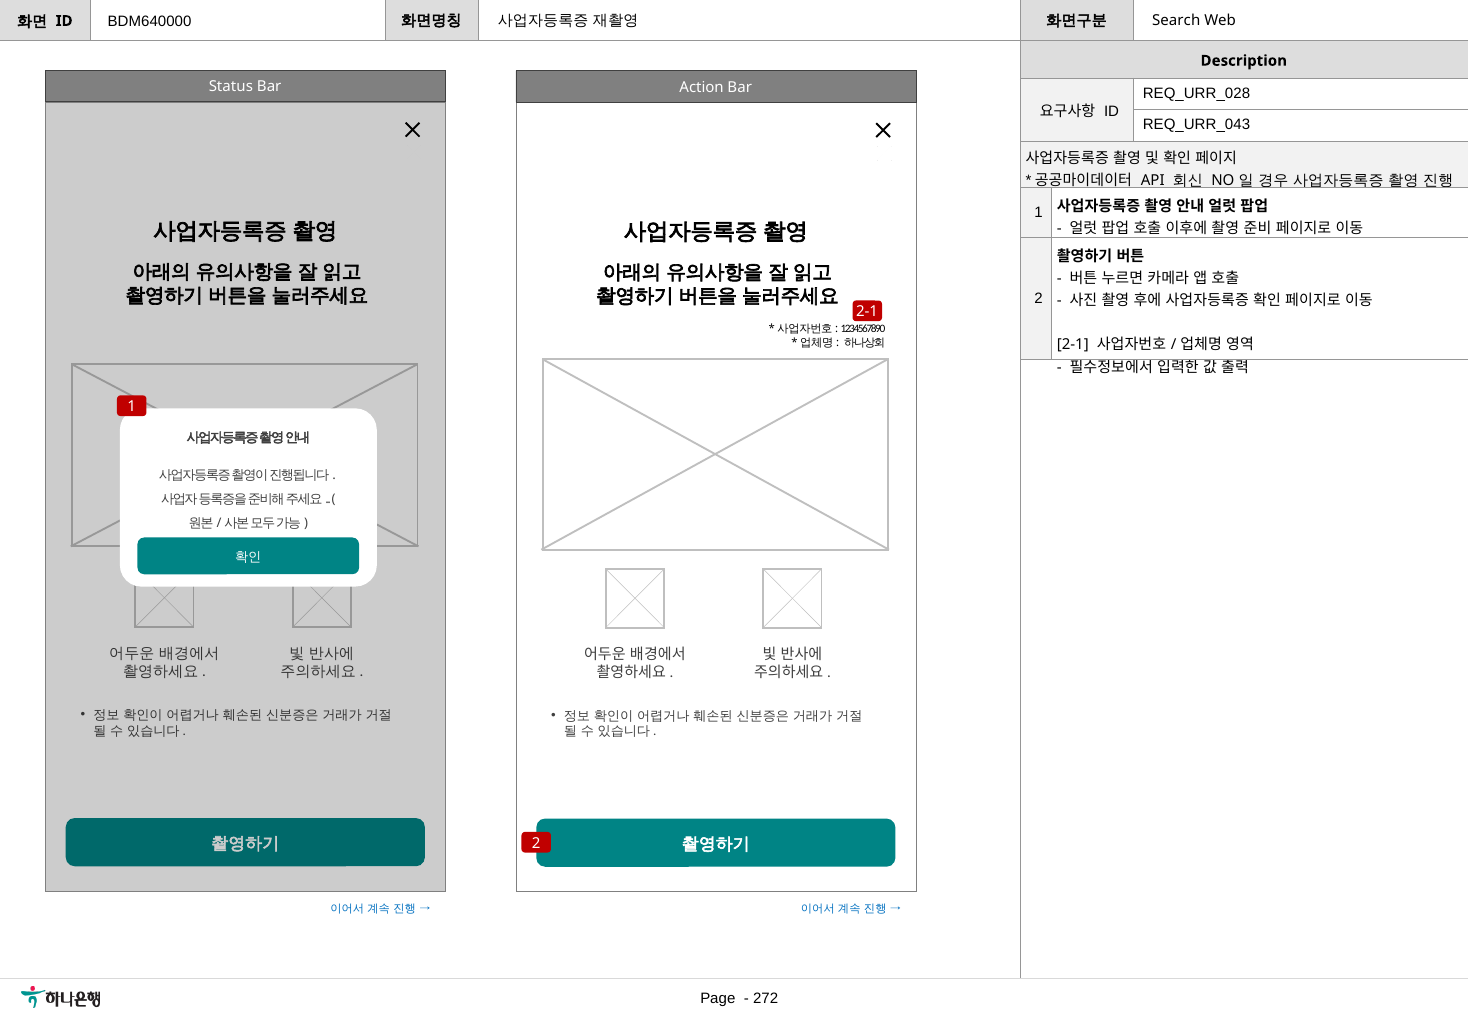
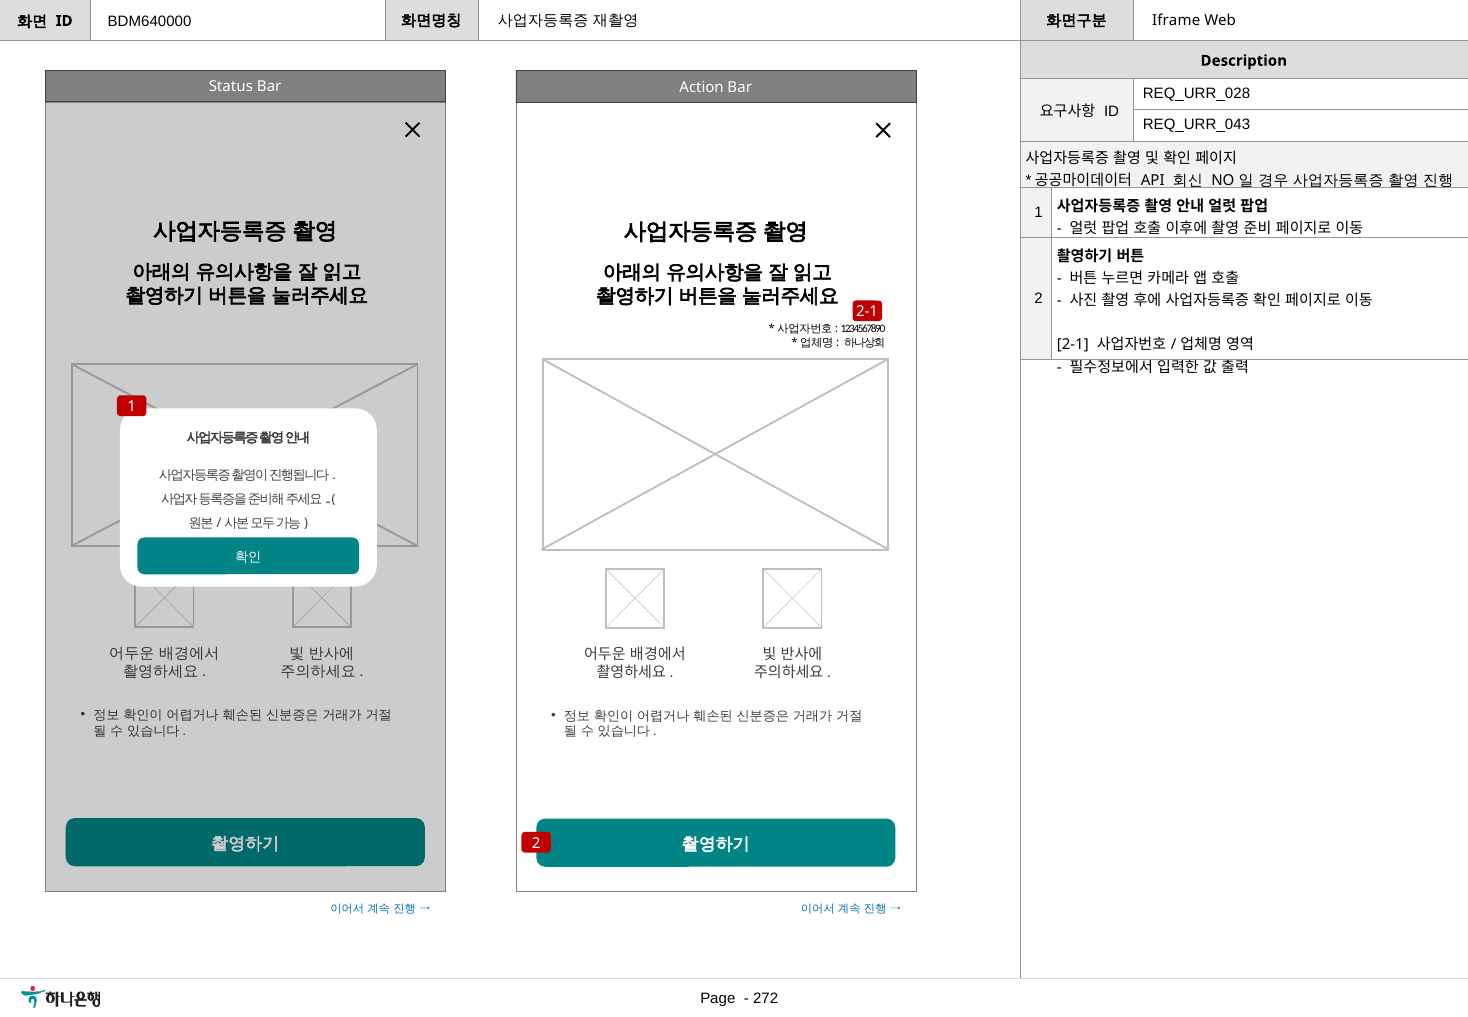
Search: Search -> Iframe (1176, 21)
